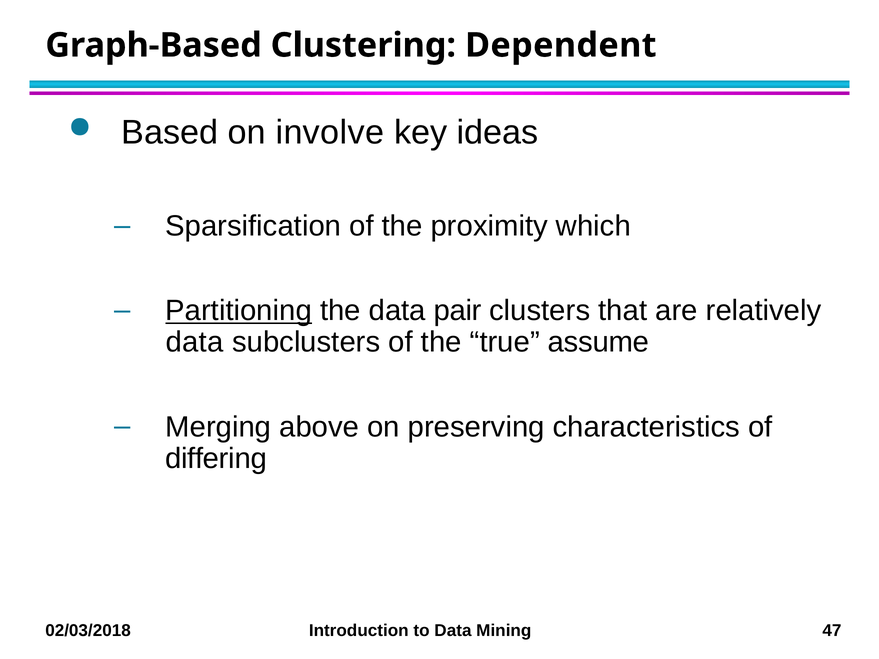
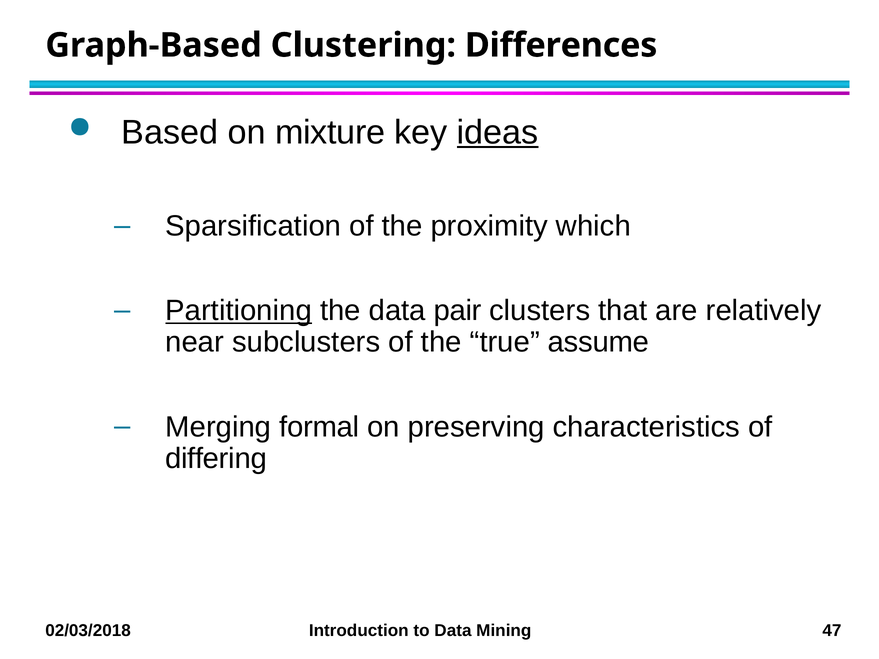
Dependent: Dependent -> Differences (561, 45)
involve: involve -> mixture (330, 132)
ideas underline: none -> present (498, 132)
data: data -> near (195, 342)
above: above -> formal (319, 427)
